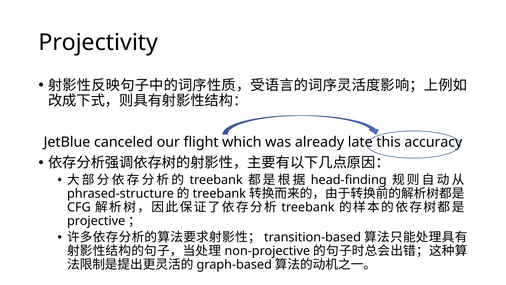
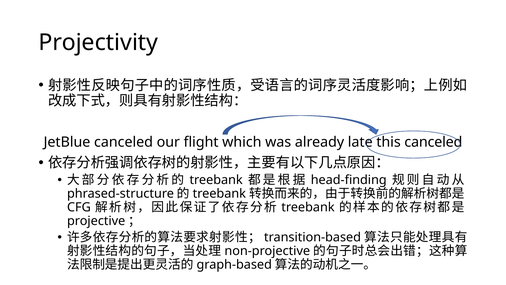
this accuracy: accuracy -> canceled (433, 142)
